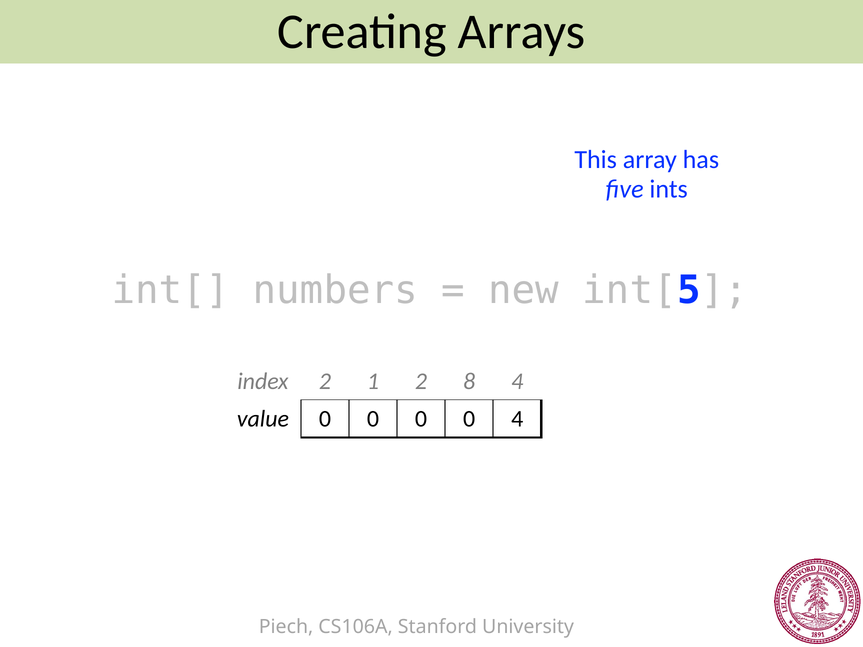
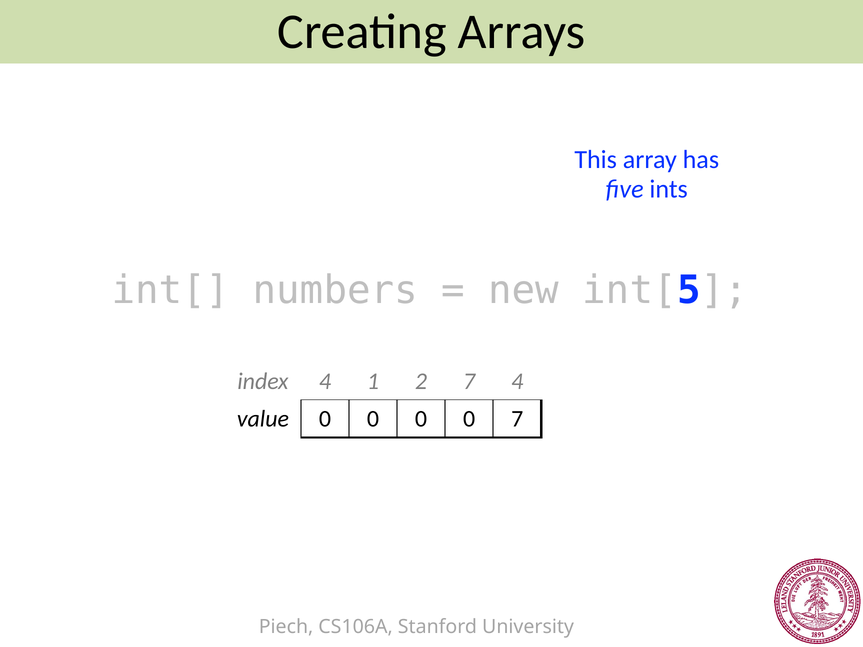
index 2: 2 -> 4 (325, 381)
2 8: 8 -> 7 (469, 381)
0 4: 4 -> 7 (517, 419)
